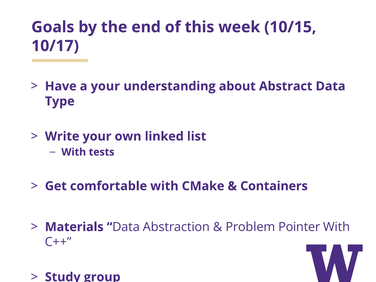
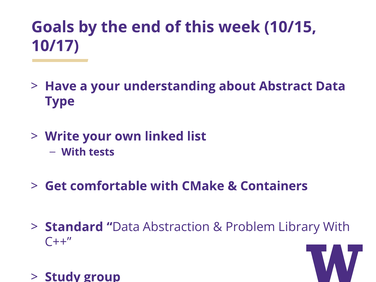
Materials: Materials -> Standard (74, 227)
Pointer: Pointer -> Library (299, 227)
